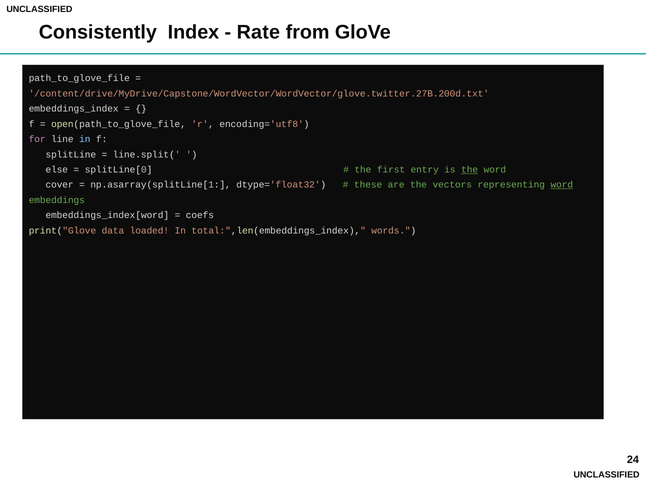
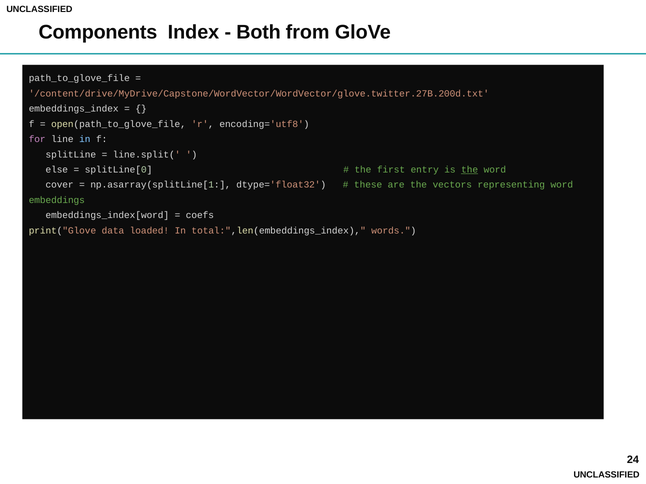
Consistently: Consistently -> Components (98, 32)
Rate: Rate -> Both (259, 32)
word underline: present -> none (562, 185)
